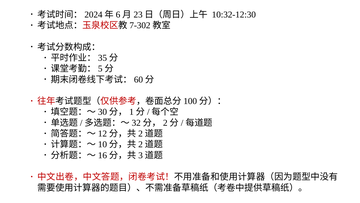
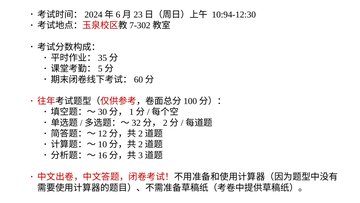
10:32-12:30: 10:32-12:30 -> 10:94-12:30 (234, 15)
